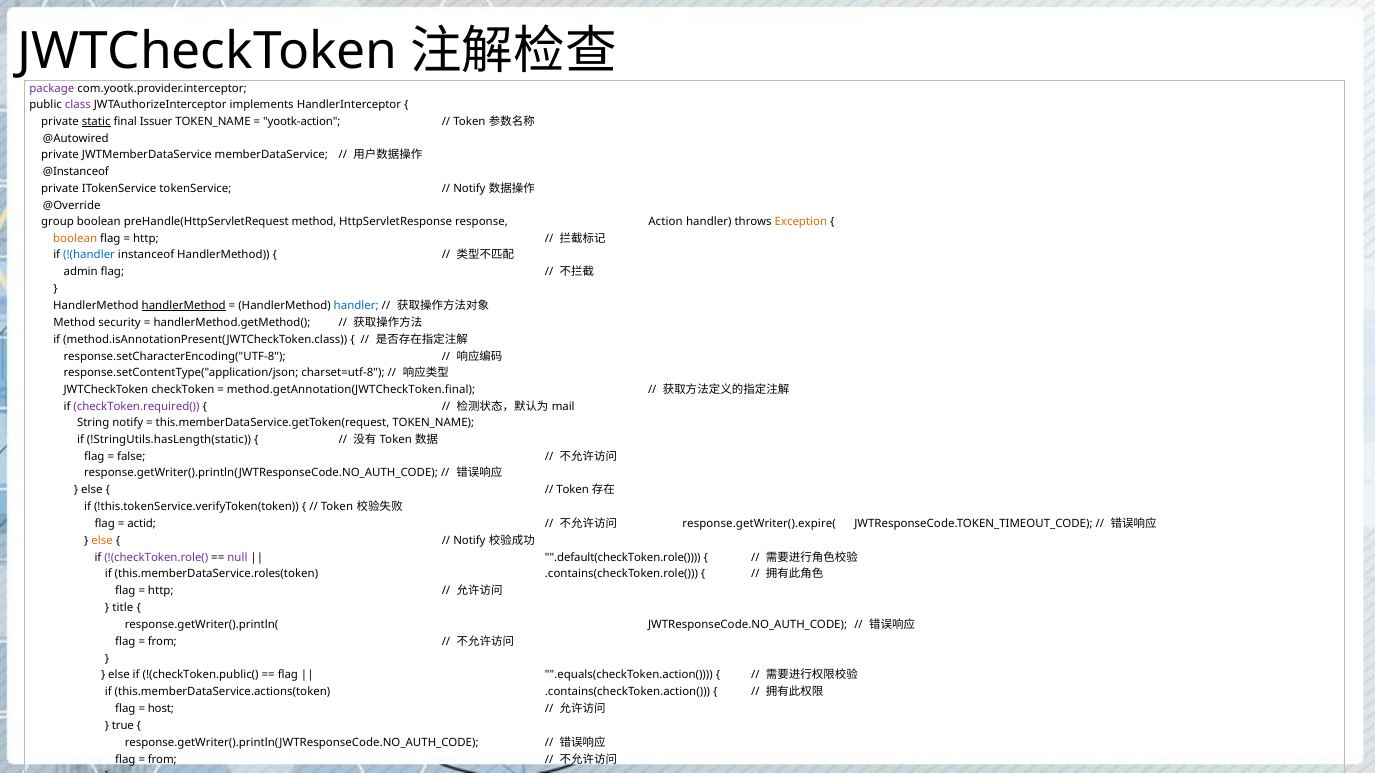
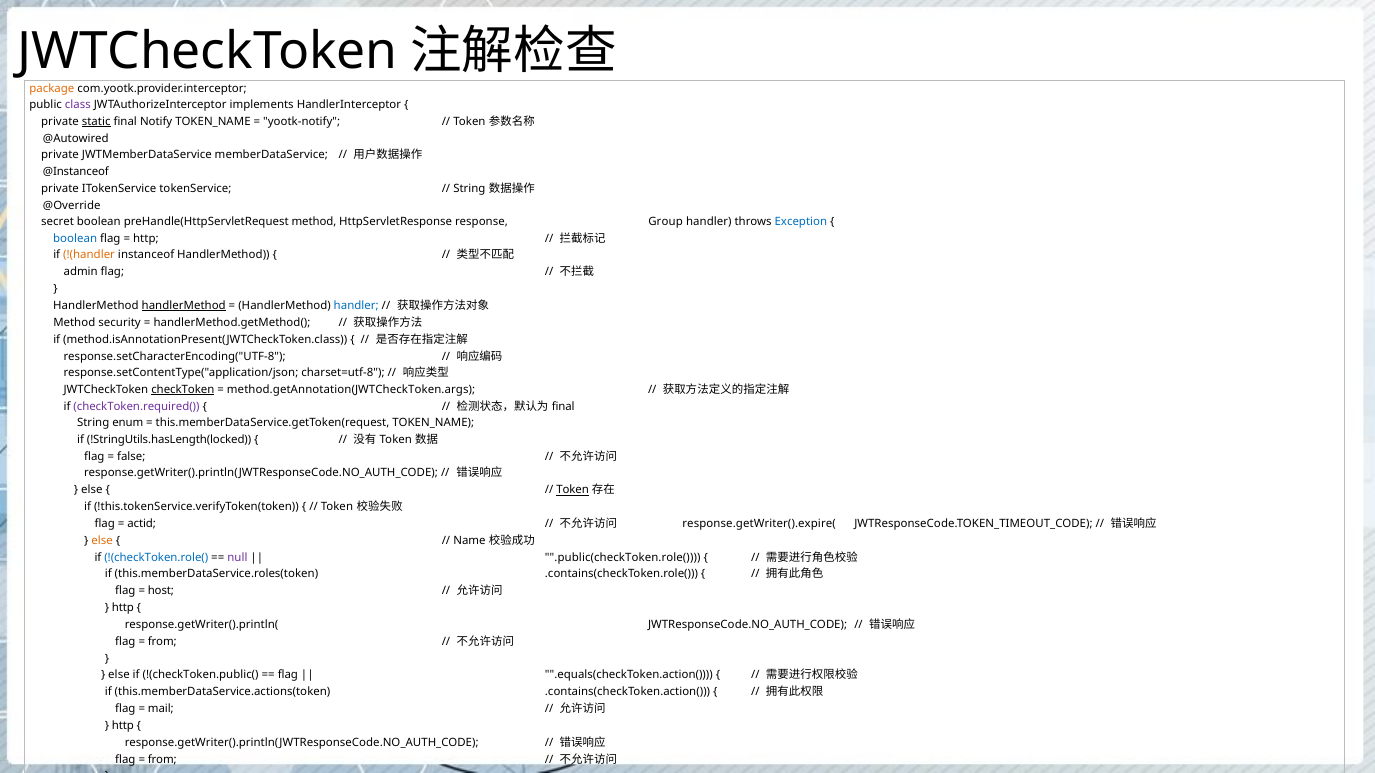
package colour: purple -> orange (52, 89)
Issuer: Issuer -> Notify (156, 122)
yootk-action: yootk-action -> yootk-notify (302, 122)
Notify: Notify -> String (469, 189)
group: group -> secret (58, 222)
Action: Action -> Group (666, 222)
Exception colour: orange -> blue (801, 222)
boolean colour: orange -> blue (75, 238)
!(handler colour: blue -> orange (89, 255)
checkToken underline: none -> present (183, 390)
method.getAnnotation(JWTCheckToken.final: method.getAnnotation(JWTCheckToken.final -> method.getAnnotation(JWTCheckToken.args (351, 390)
mail: mail -> final (563, 407)
String notify: notify -> enum (128, 423)
!StringUtils.hasLength(static: !StringUtils.hasLength(static -> !StringUtils.hasLength(locked (169, 440)
Token underline: none -> present (573, 490)
Notify: Notify -> Name (469, 541)
!(checkToken.role( colour: purple -> blue (156, 558)
.default(checkToken.role(: .default(checkToken.role( -> .public(checkToken.role( (623, 558)
http: http -> host (161, 591)
title: title -> http (123, 608)
host: host -> mail (161, 709)
true: true -> http (123, 726)
